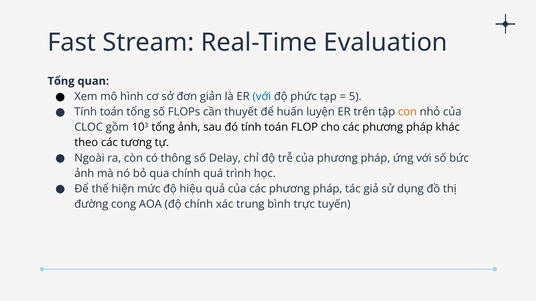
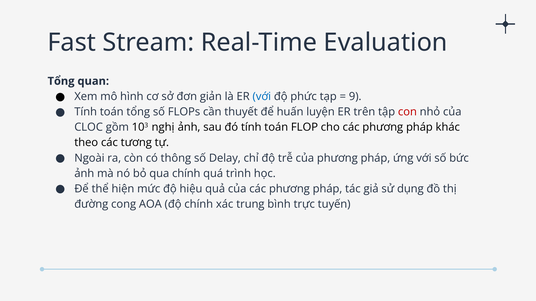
5: 5 -> 9 (355, 97)
con colour: orange -> red (407, 112)
103 tổng: tổng -> nghị (163, 127)
